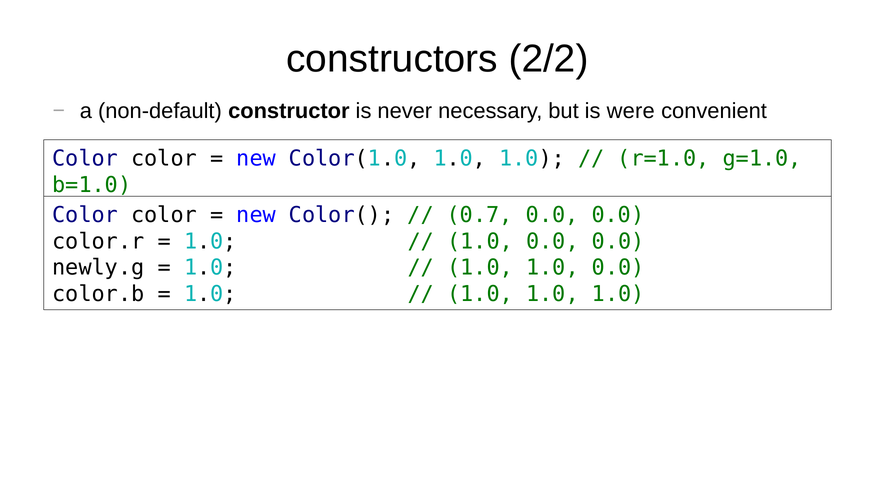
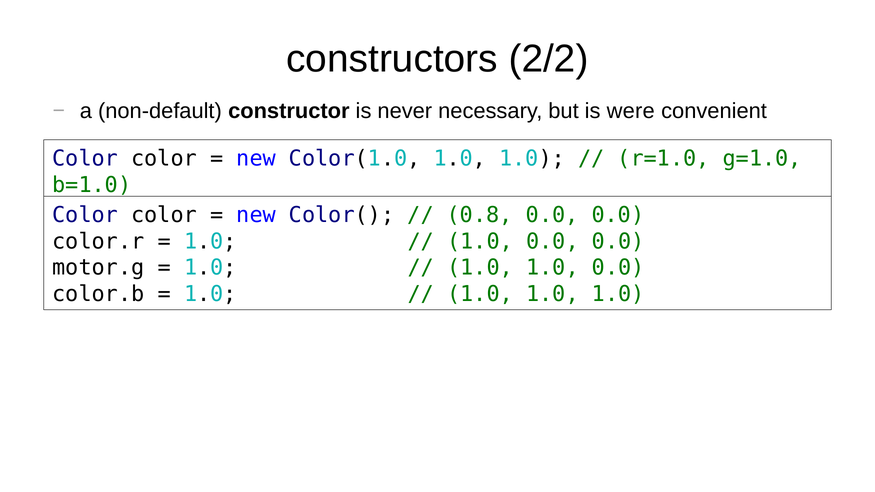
0.7: 0.7 -> 0.8 (480, 215)
newly.g: newly.g -> motor.g (98, 268)
